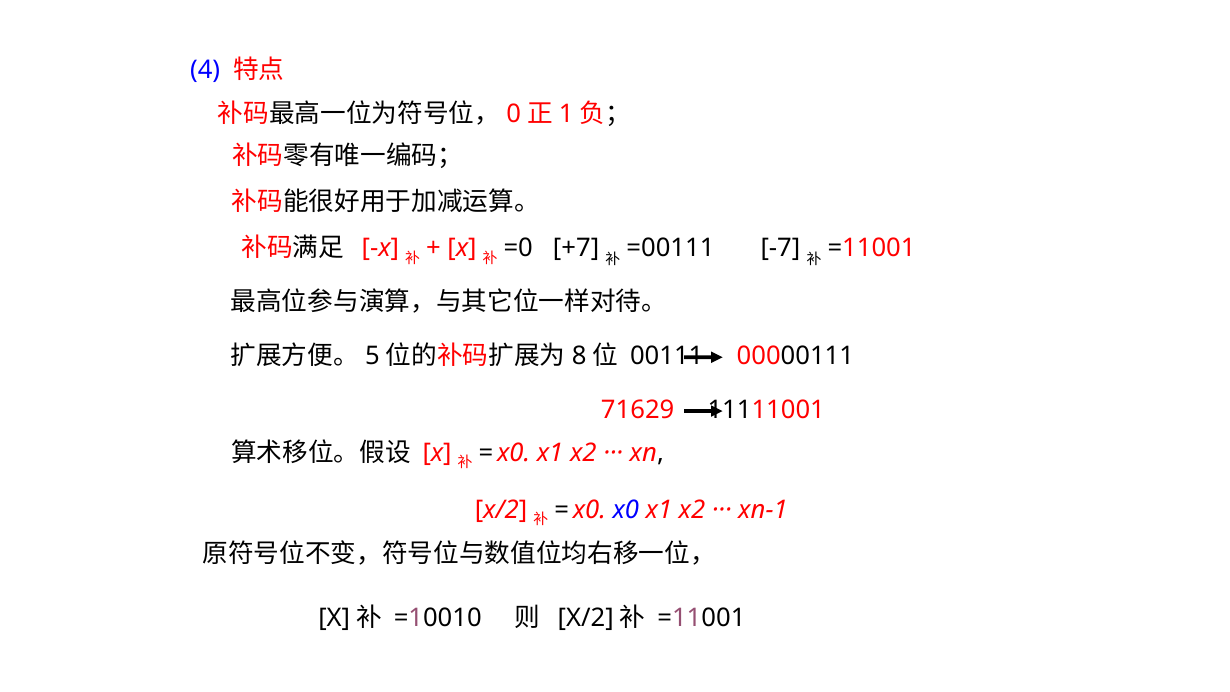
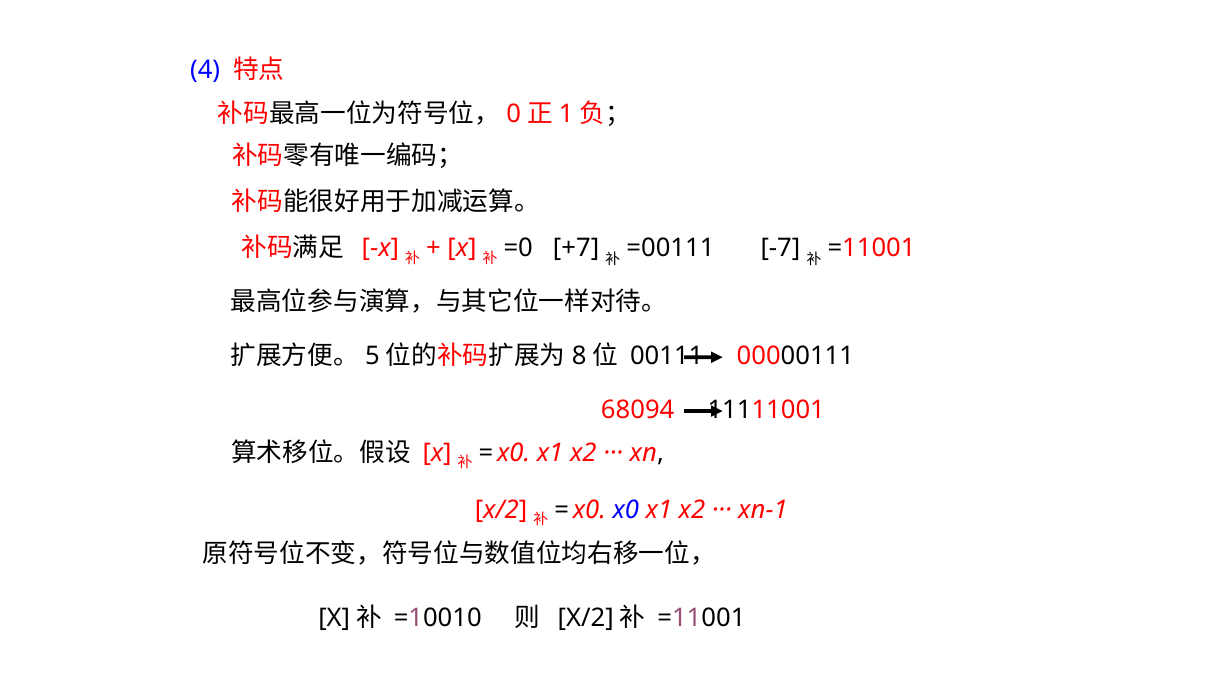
71629: 71629 -> 68094 (638, 410)
